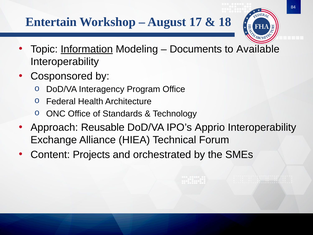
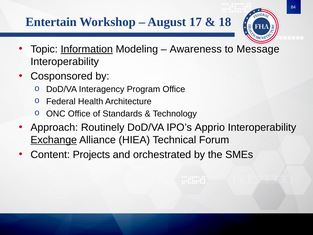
Documents: Documents -> Awareness (196, 49)
Available: Available -> Message (258, 49)
Reusable: Reusable -> Routinely (103, 127)
Exchange underline: none -> present (54, 140)
